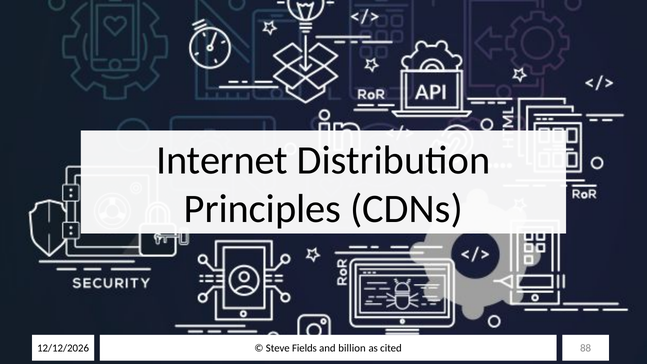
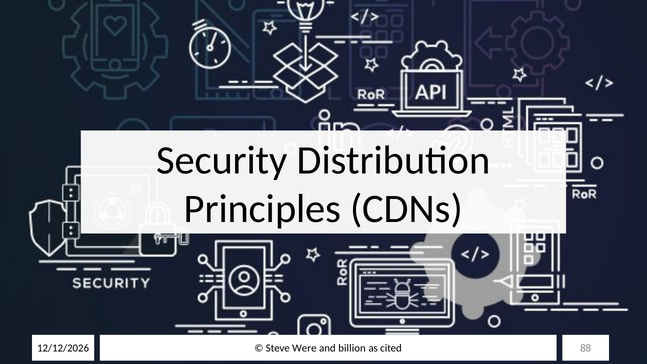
Internet: Internet -> Security (222, 161)
Fields: Fields -> Were (304, 348)
